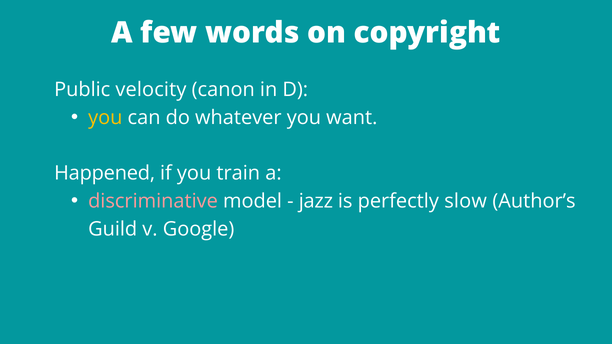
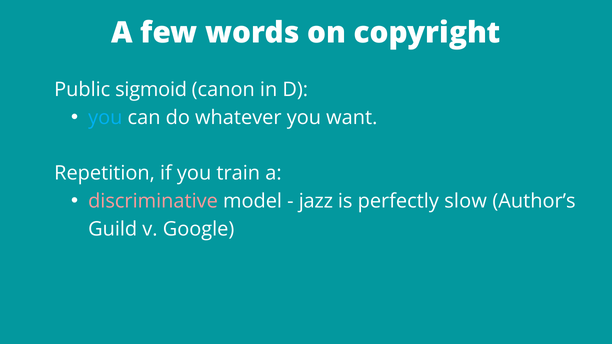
velocity: velocity -> sigmoid (151, 90)
you colour: yellow -> light blue (105, 118)
Happened: Happened -> Repetition (105, 173)
